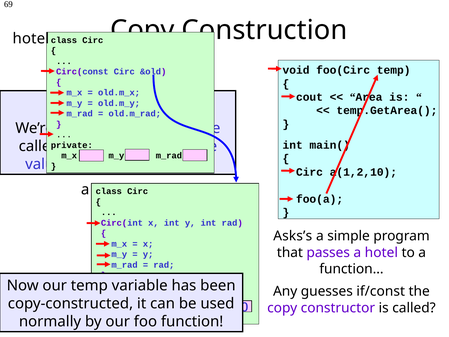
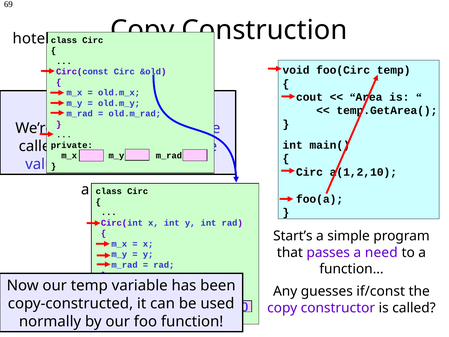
Asks’s: Asks’s -> Start’s (293, 236)
a hotel: hotel -> need (381, 252)
